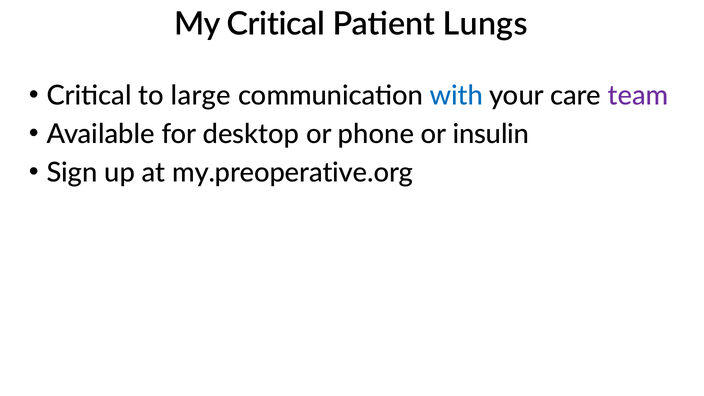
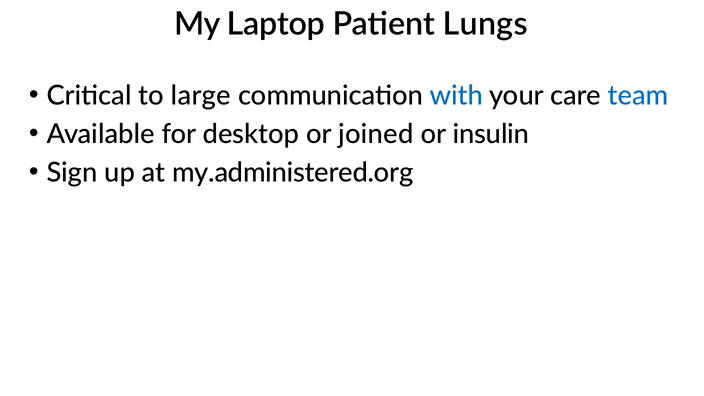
My Critical: Critical -> Laptop (276, 24)
team colour: purple -> blue (638, 96)
phone: phone -> joined (376, 134)
my.preoperative.org: my.preoperative.org -> my.administered.org (293, 173)
